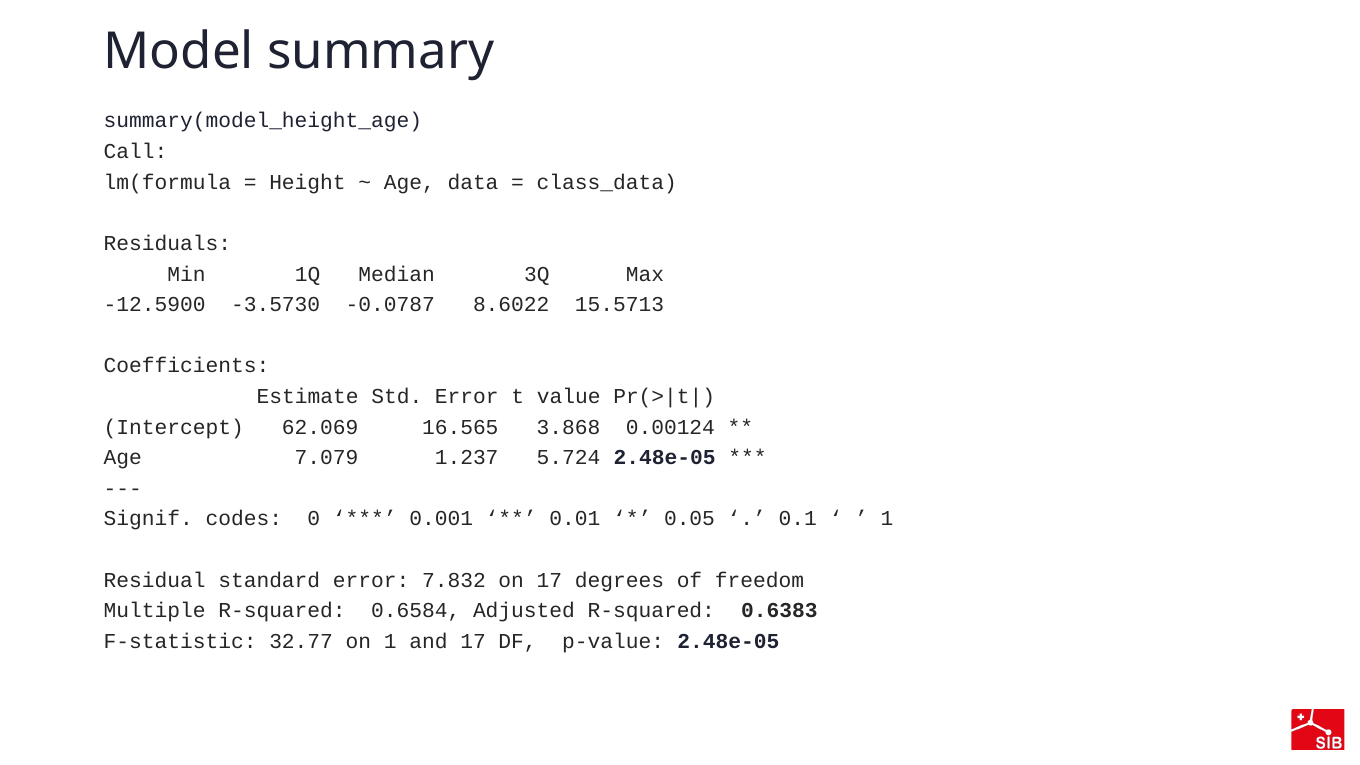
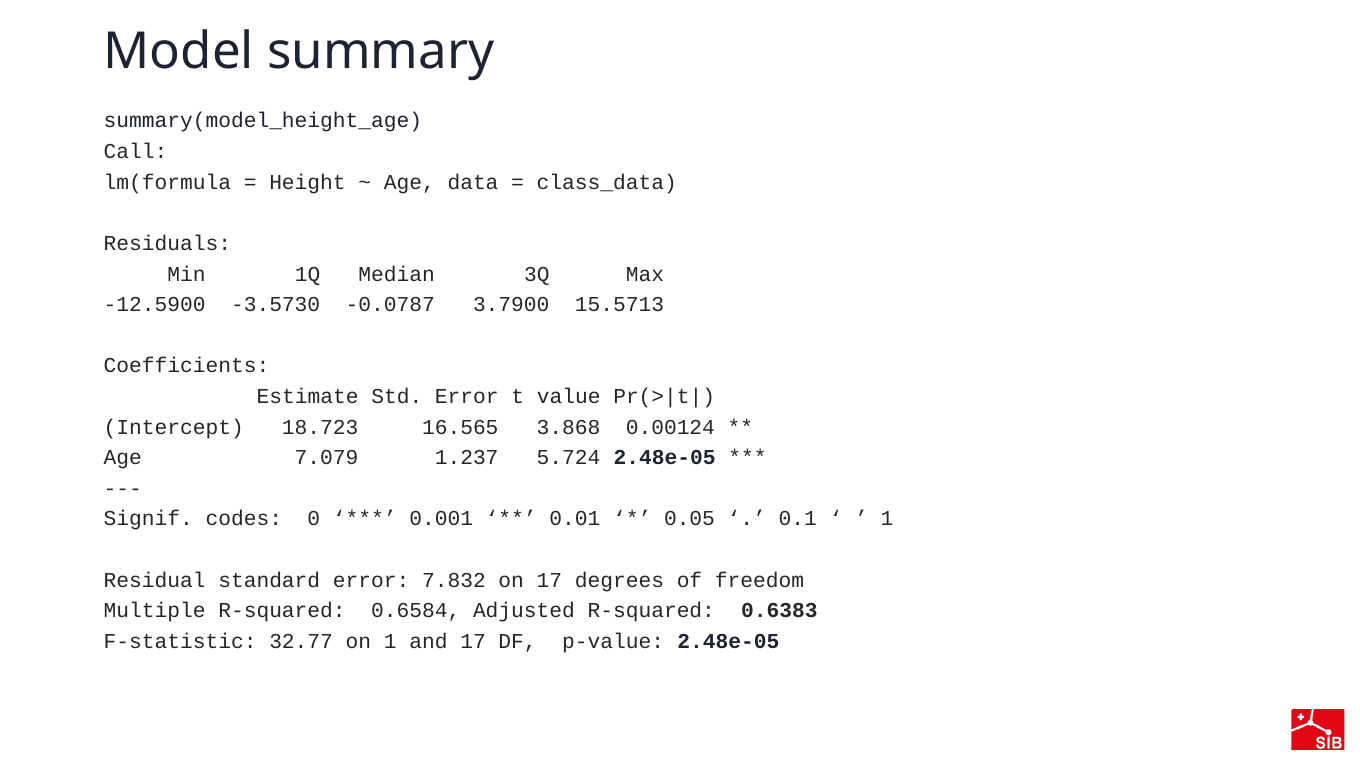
8.6022: 8.6022 -> 3.7900 (511, 305)
62.069: 62.069 -> 18.723 (320, 427)
